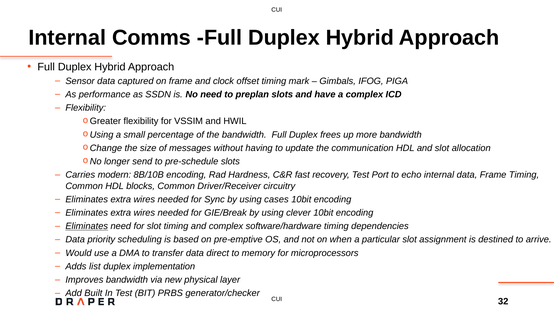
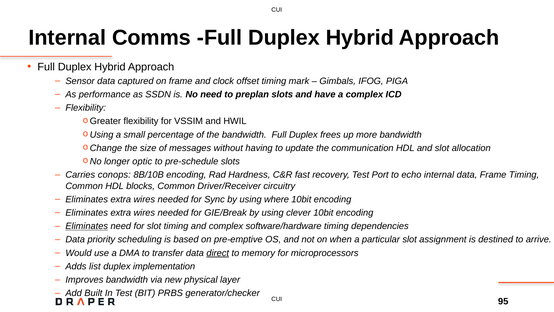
send: send -> optic (142, 161)
modern: modern -> conops (114, 175)
cases: cases -> where (277, 199)
direct underline: none -> present (218, 253)
32: 32 -> 95 (503, 301)
